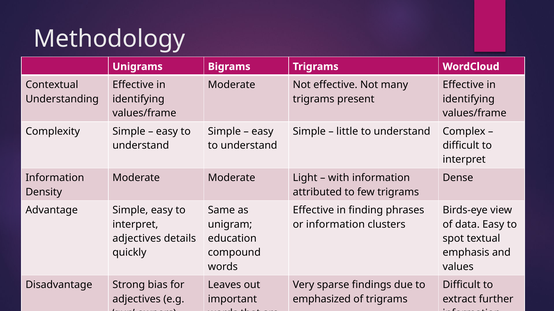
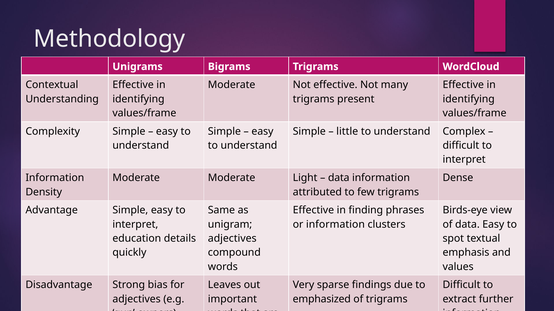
with: with -> data (339, 178)
adjectives: adjectives -> education (137, 239)
education: education -> adjectives (232, 239)
